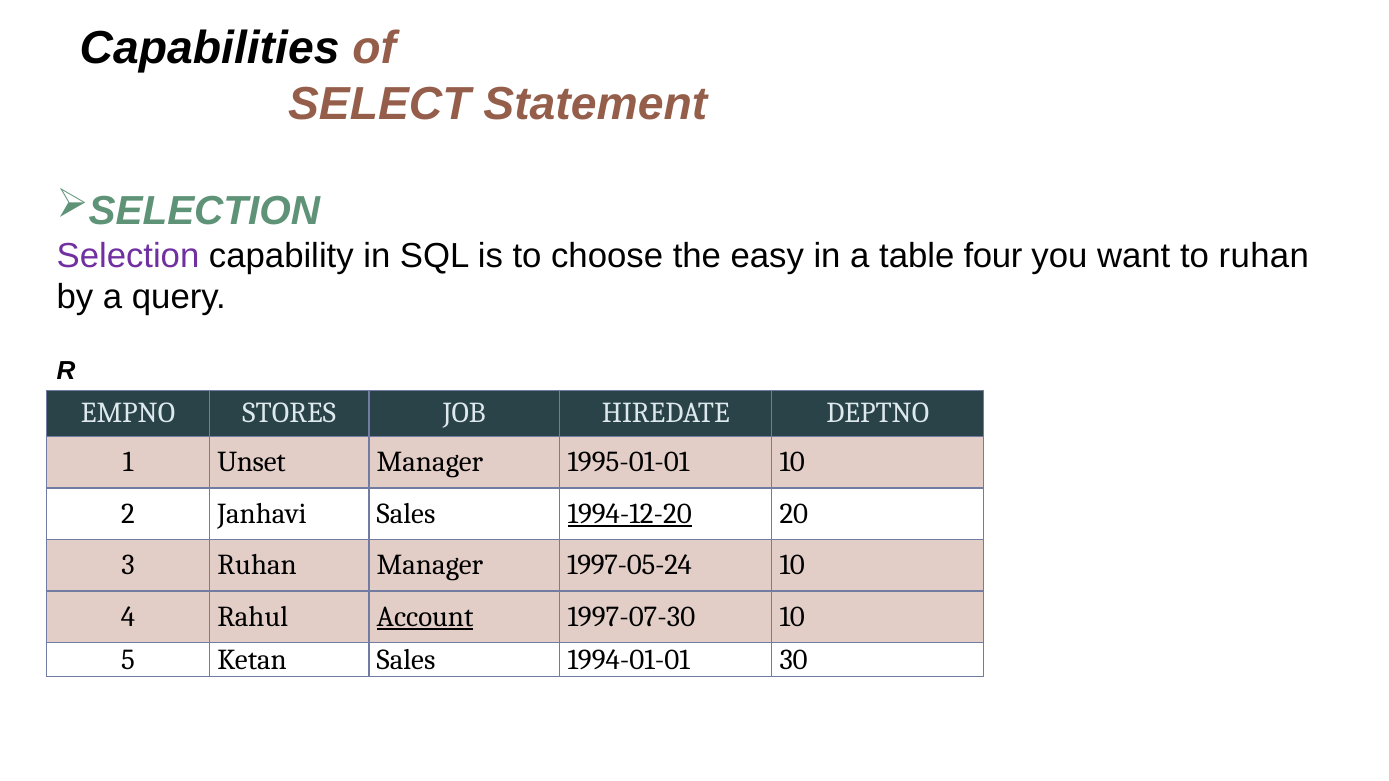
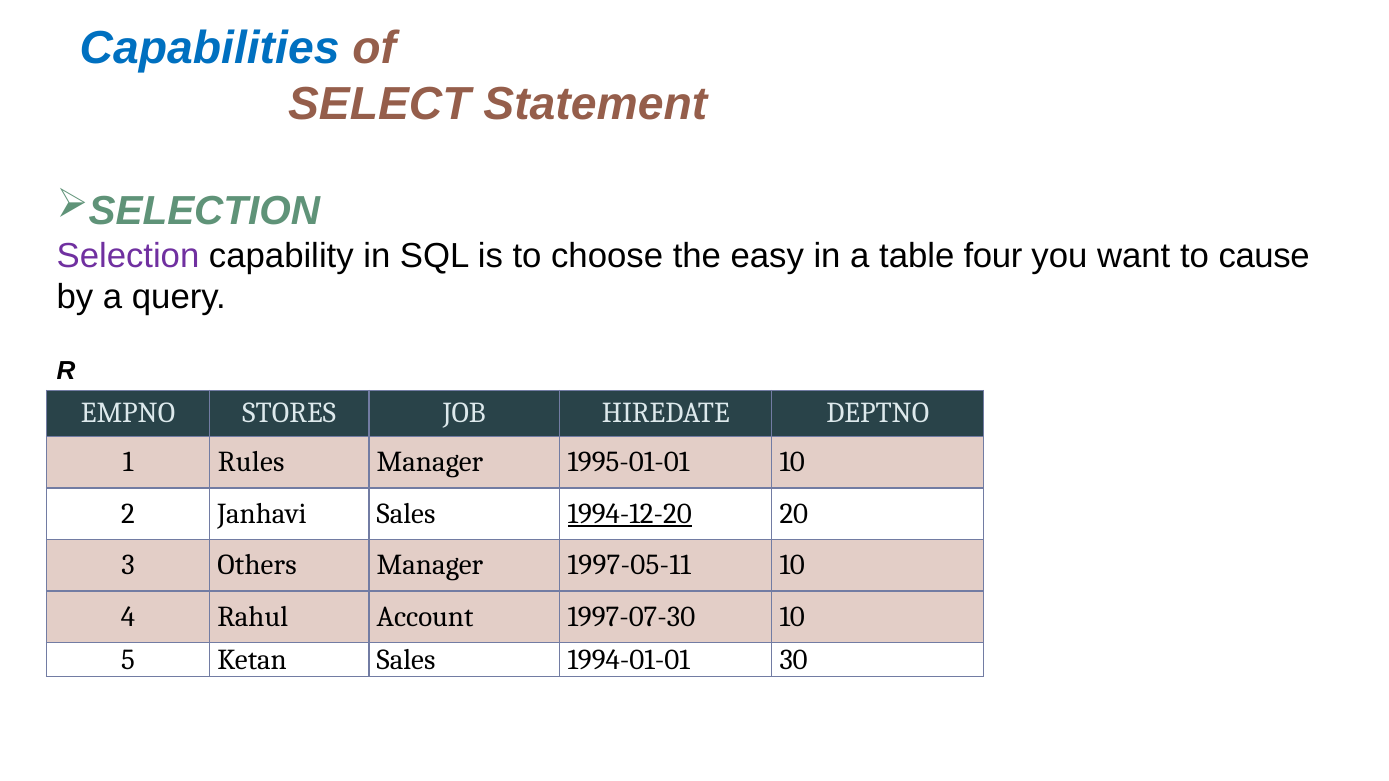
Capabilities colour: black -> blue (210, 49)
to ruhan: ruhan -> cause (1264, 256)
Unset: Unset -> Rules (251, 462)
3 Ruhan: Ruhan -> Others (257, 565)
1997-05-24: 1997-05-24 -> 1997-05-11 (629, 565)
Account underline: present -> none (425, 617)
